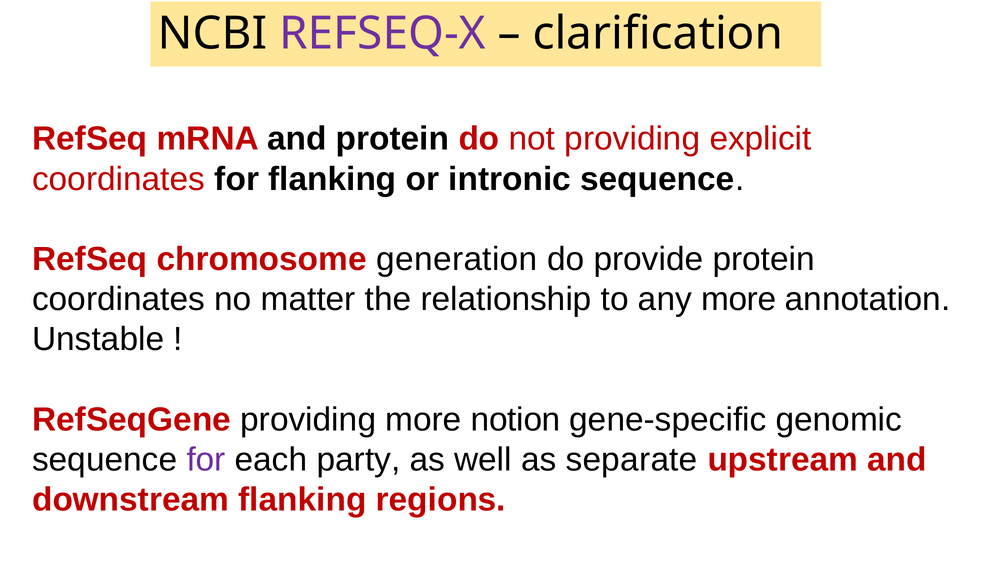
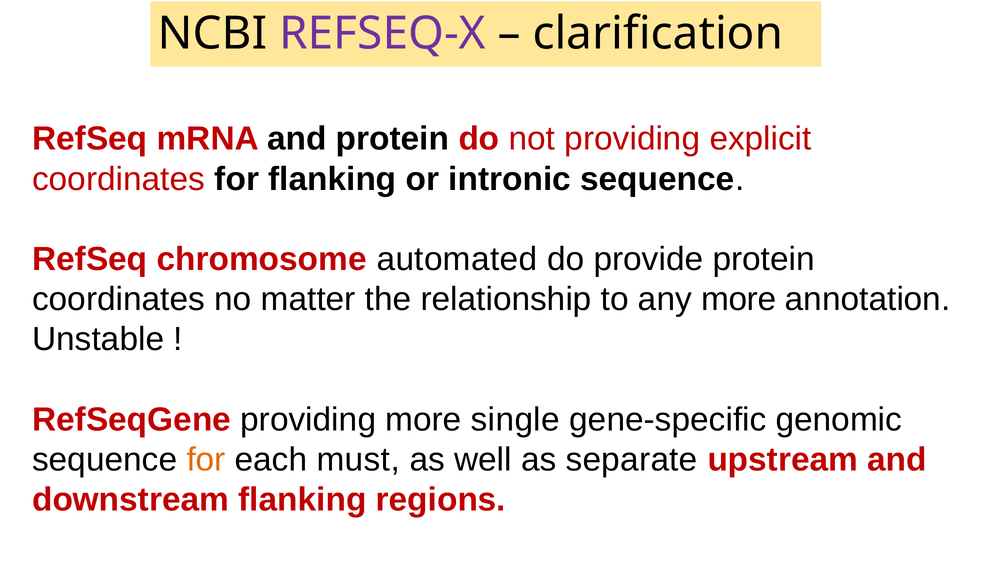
generation: generation -> automated (457, 259)
notion: notion -> single (515, 420)
for colour: purple -> orange (206, 460)
party: party -> must (358, 460)
